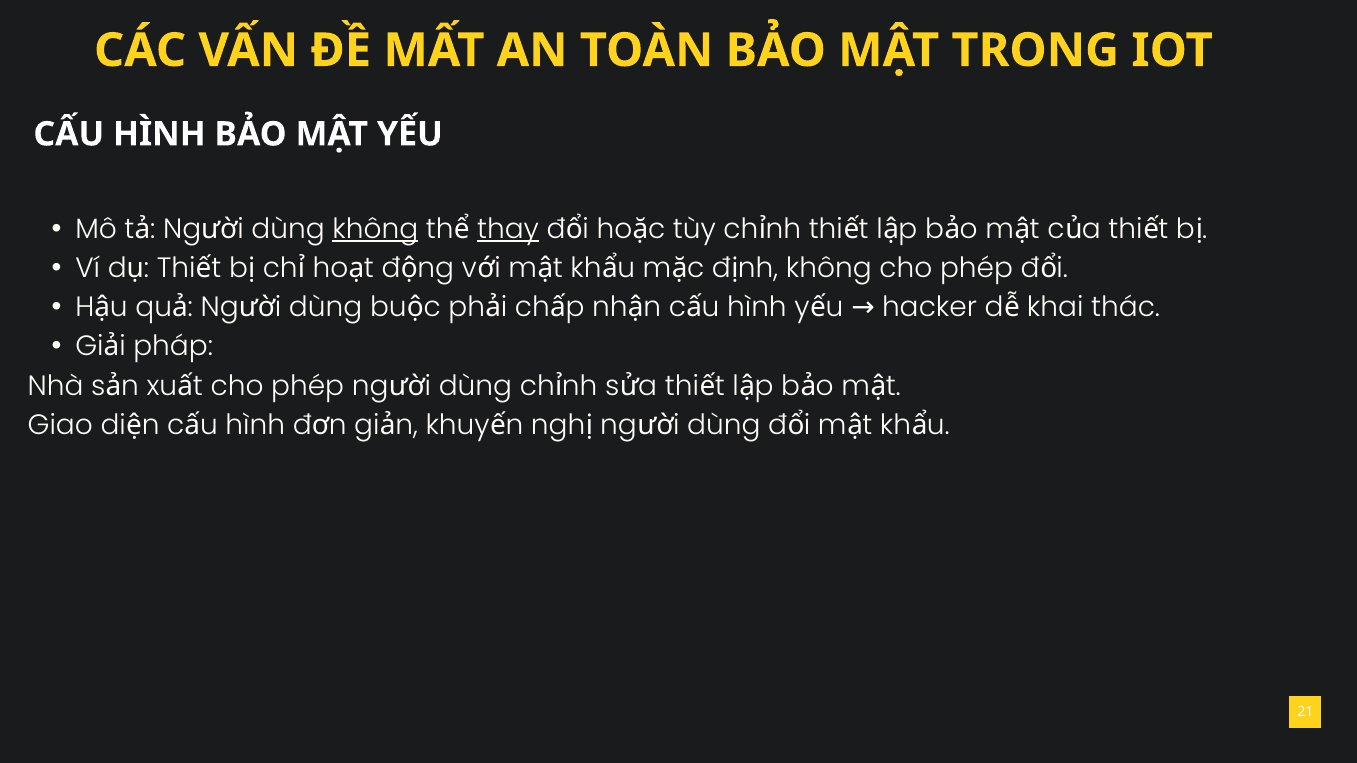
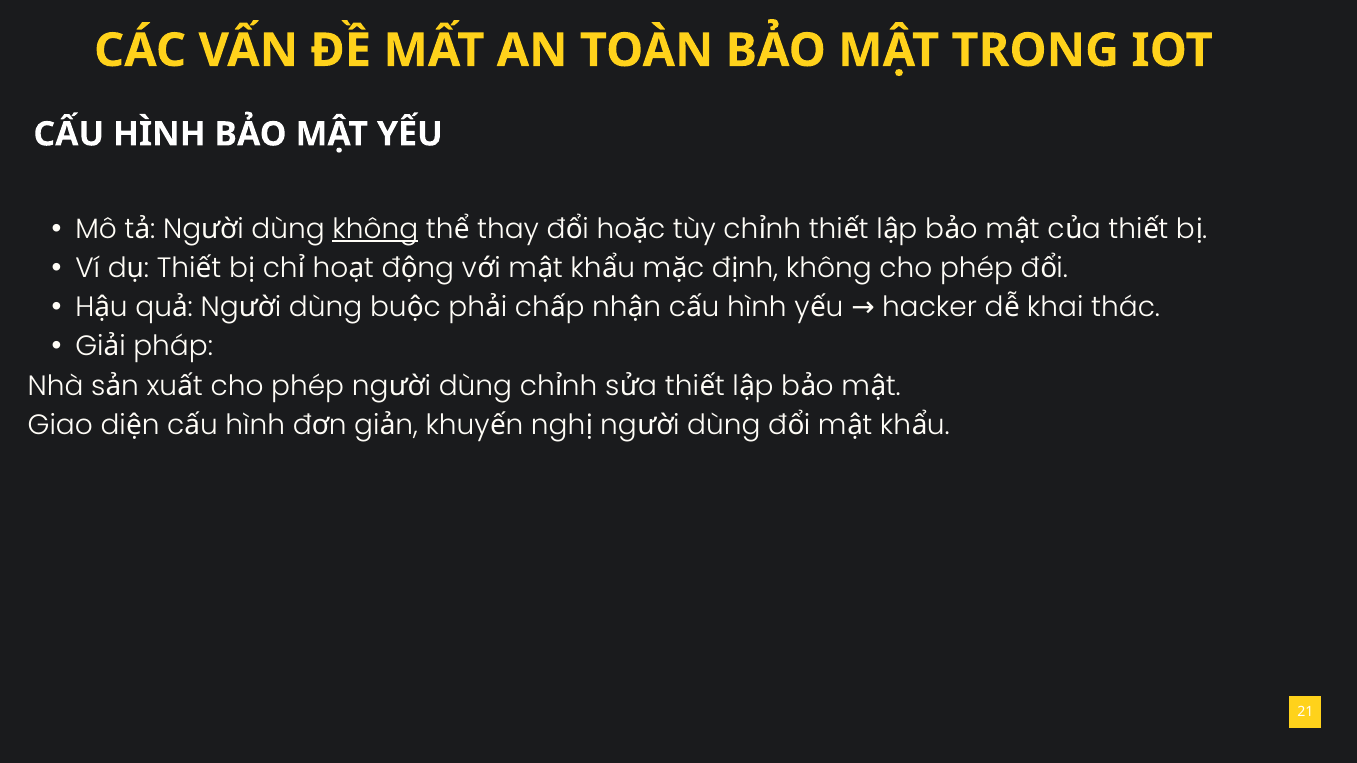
thay underline: present -> none (508, 229)
